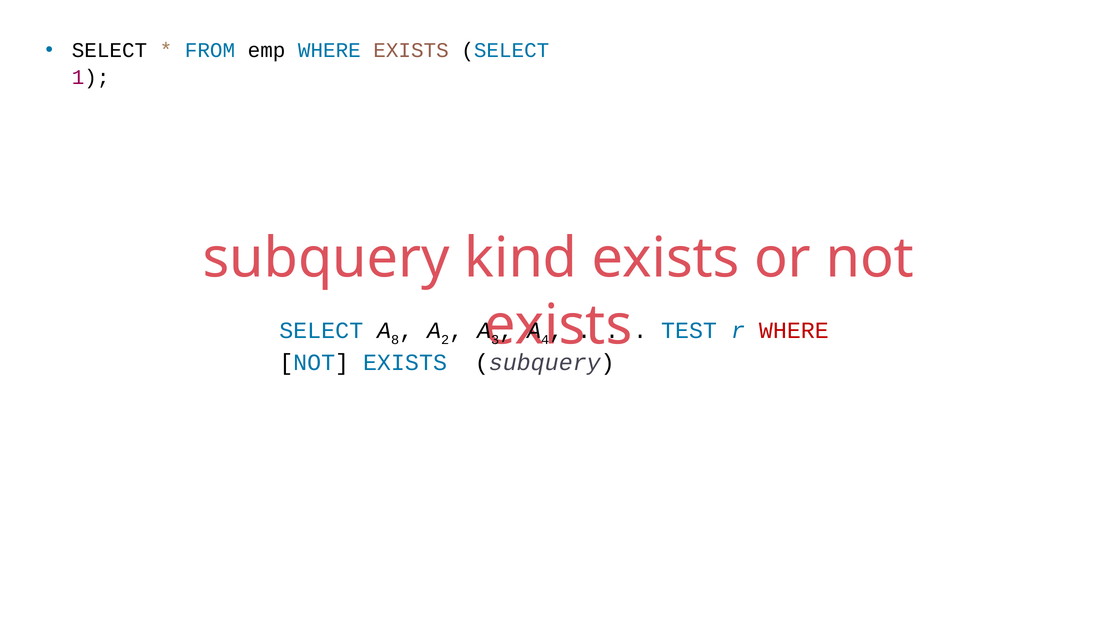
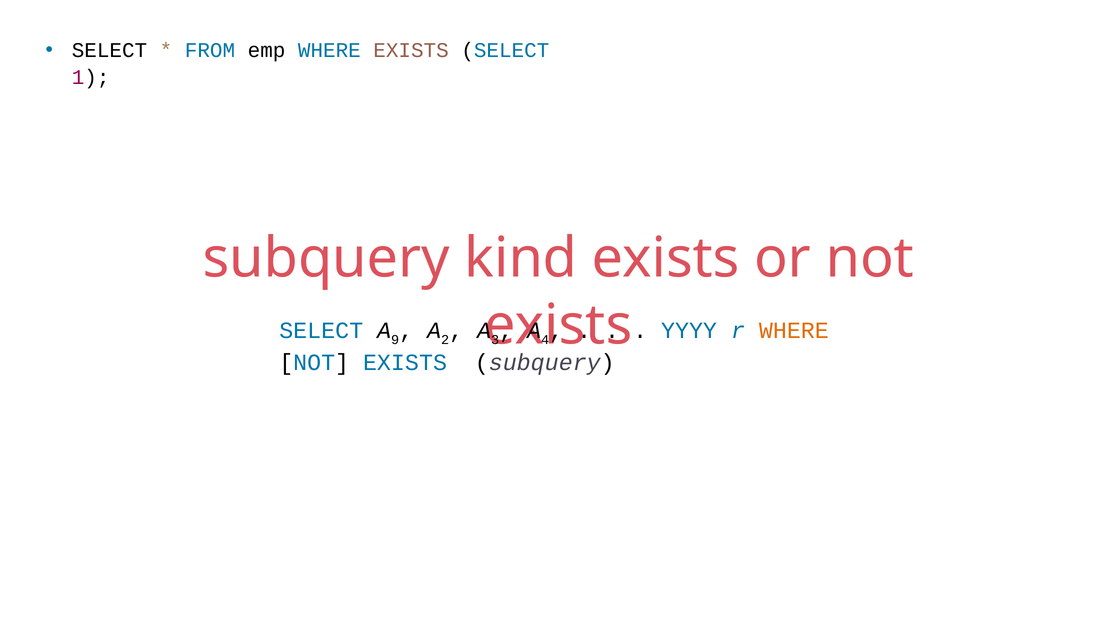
8: 8 -> 9 (395, 339)
TEST: TEST -> YYYY (689, 330)
WHERE colour: red -> orange (794, 330)
